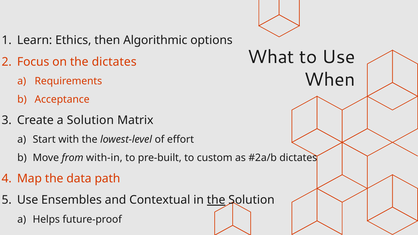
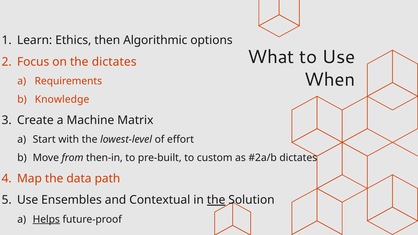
Acceptance: Acceptance -> Knowledge (62, 100)
a Solution: Solution -> Machine (90, 120)
with-in: with-in -> then-in (104, 158)
Helps underline: none -> present (46, 219)
